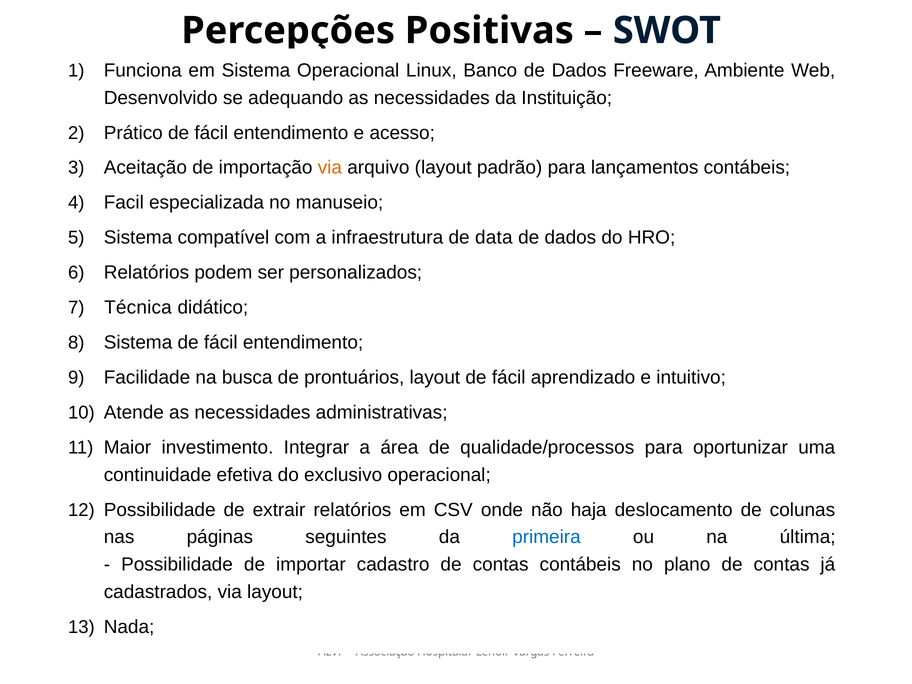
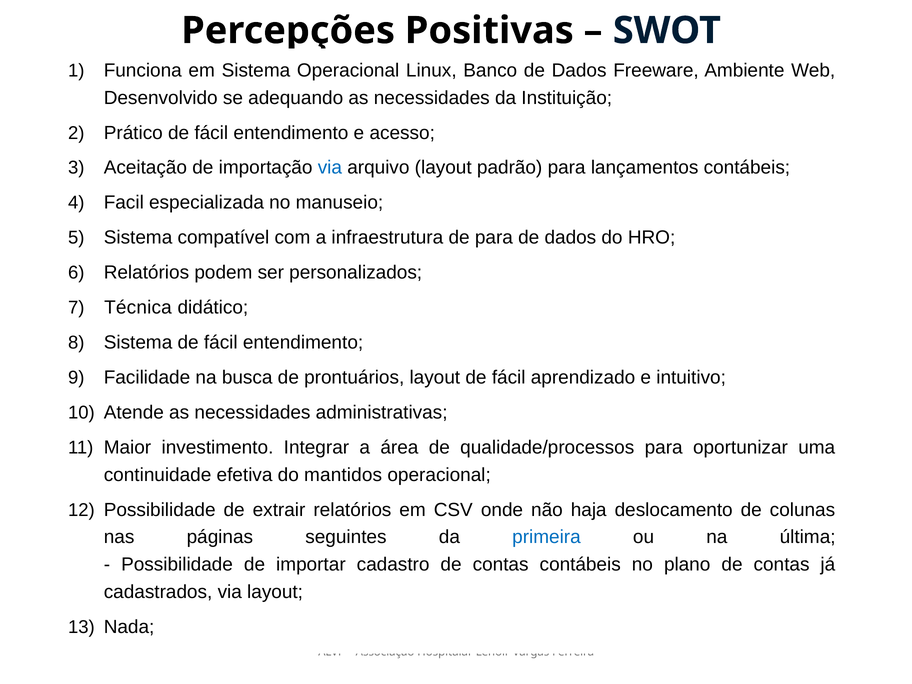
via colour: orange -> blue (330, 168)
de data: data -> para (494, 238)
exclusivo: exclusivo -> mantidos (343, 475)
